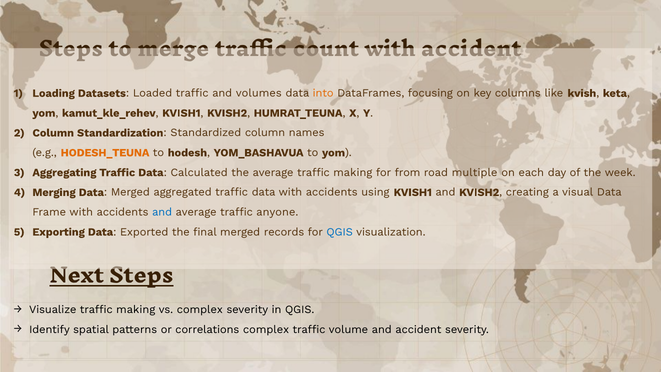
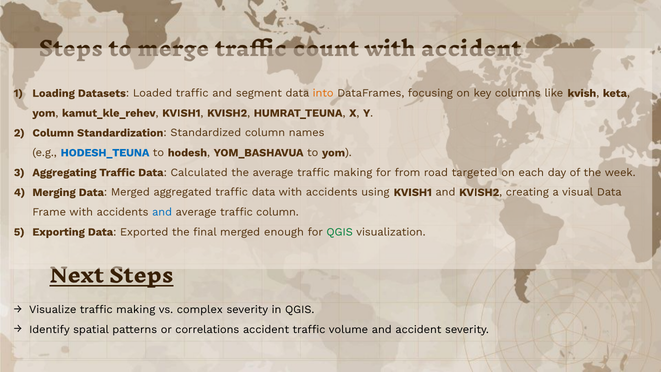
volumes: volumes -> segment (259, 93)
HODESH_TEUNA colour: orange -> blue (105, 153)
multiple: multiple -> targeted (475, 172)
traffic anyone: anyone -> column (277, 212)
records: records -> enough (284, 232)
QGIS colour: blue -> green (340, 232)
correlations complex: complex -> accident (266, 329)
